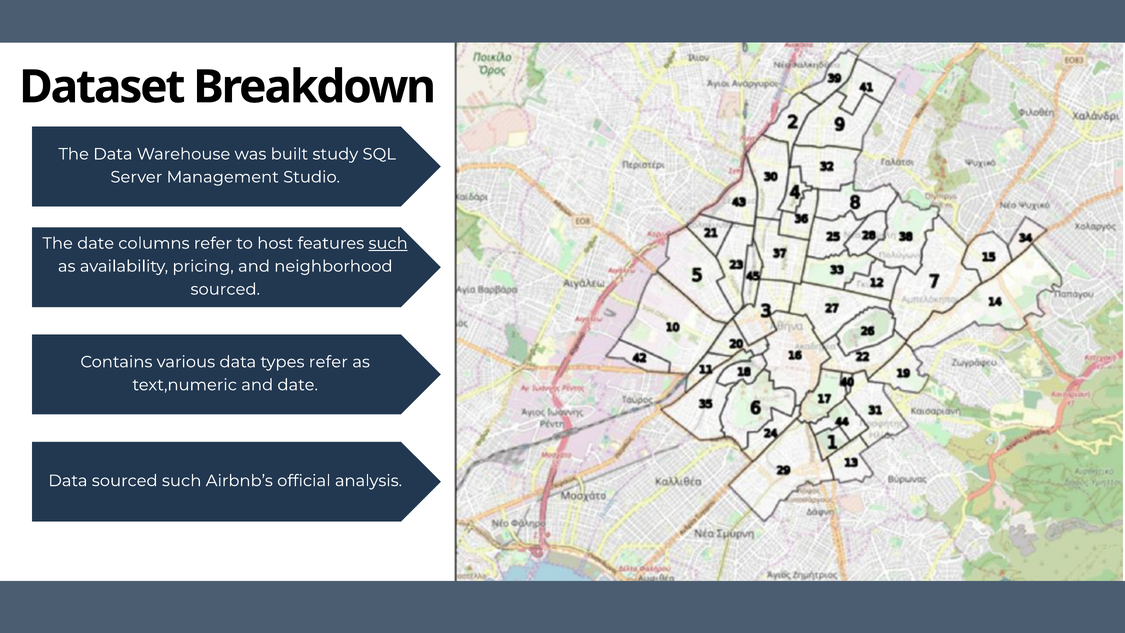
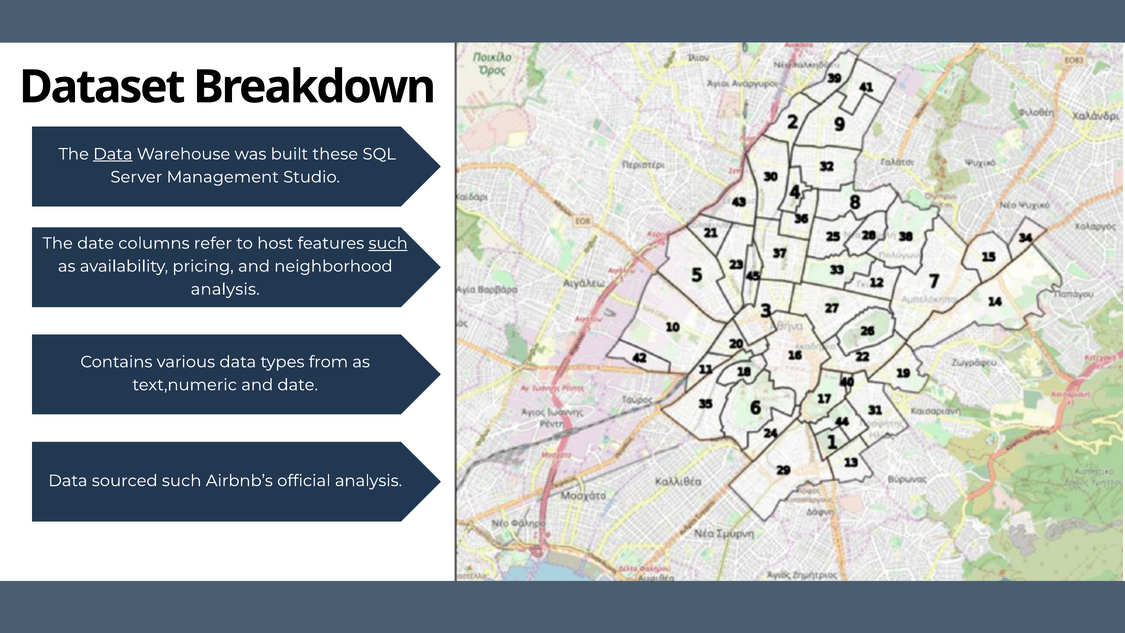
Data underline: none -> present (113, 154)
study: study -> these (335, 154)
sourced: sourced -> analysis (225, 289)
types refer: refer -> from (328, 362)
